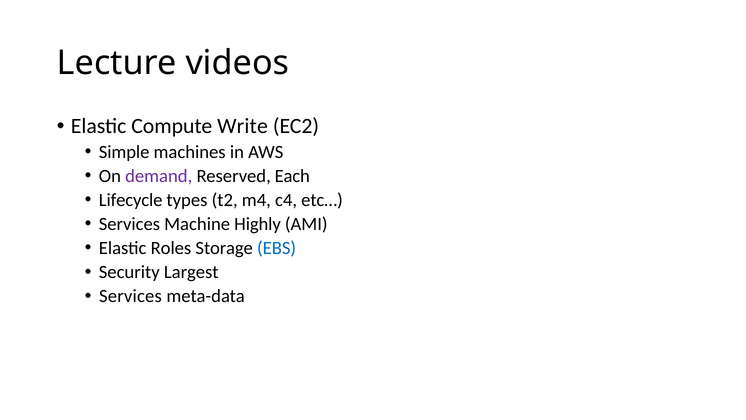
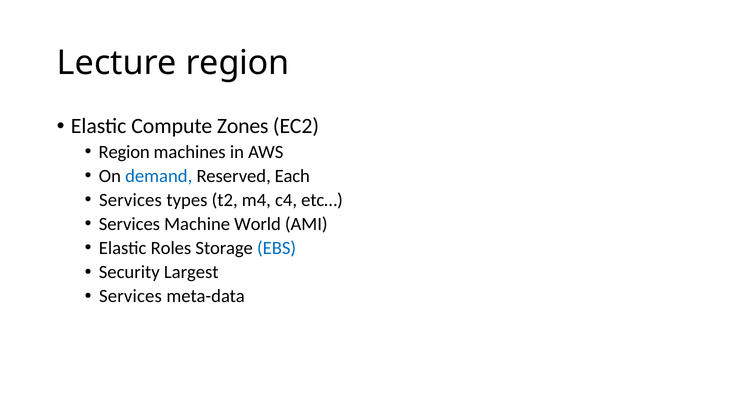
Lecture videos: videos -> region (238, 63)
Write: Write -> Zones (243, 126)
Simple: Simple -> Region (124, 152)
demand colour: purple -> blue (159, 176)
Lifecycle: Lifecycle -> Services (130, 200)
Highly: Highly -> World (258, 224)
